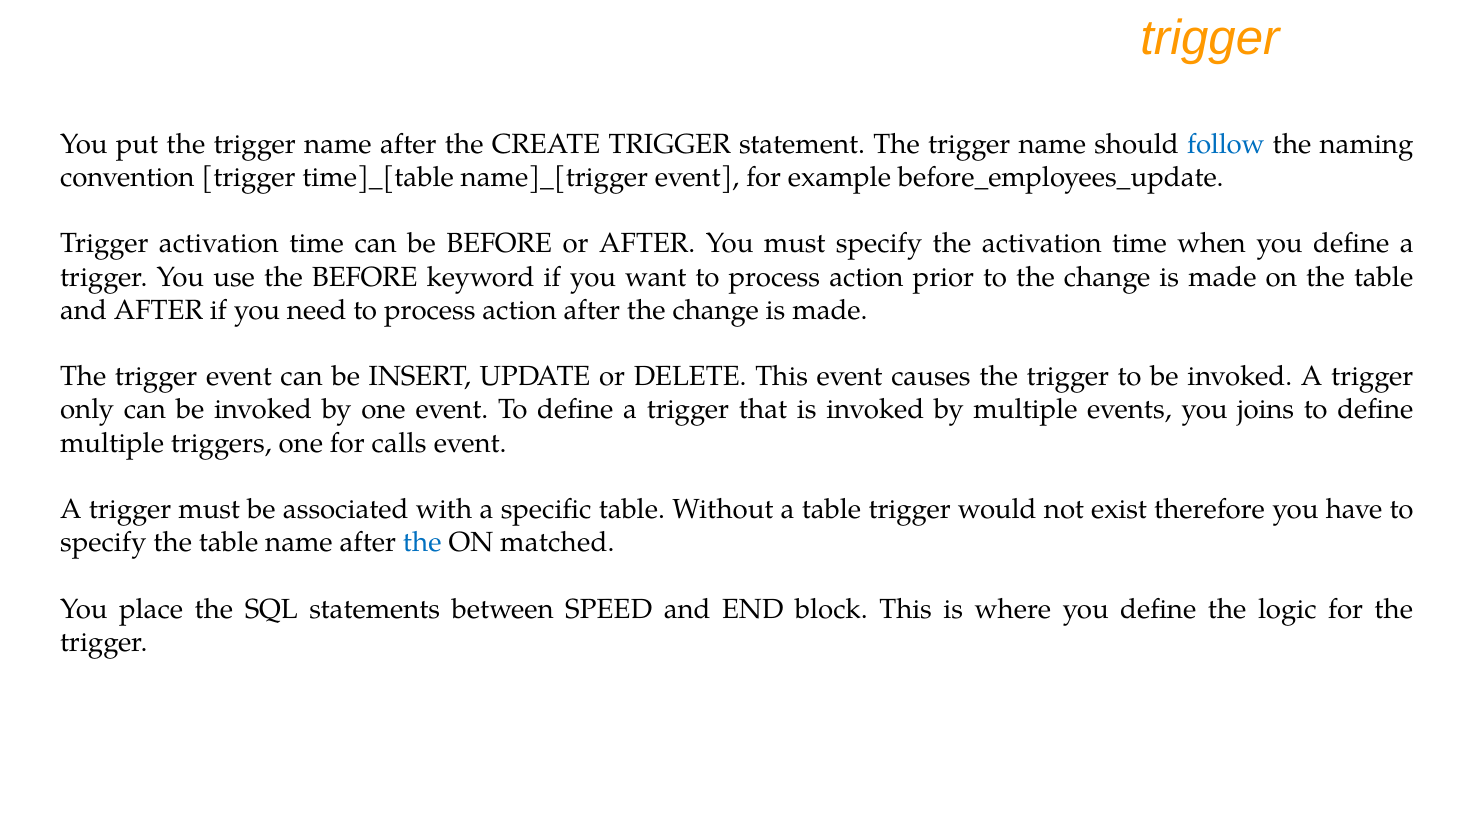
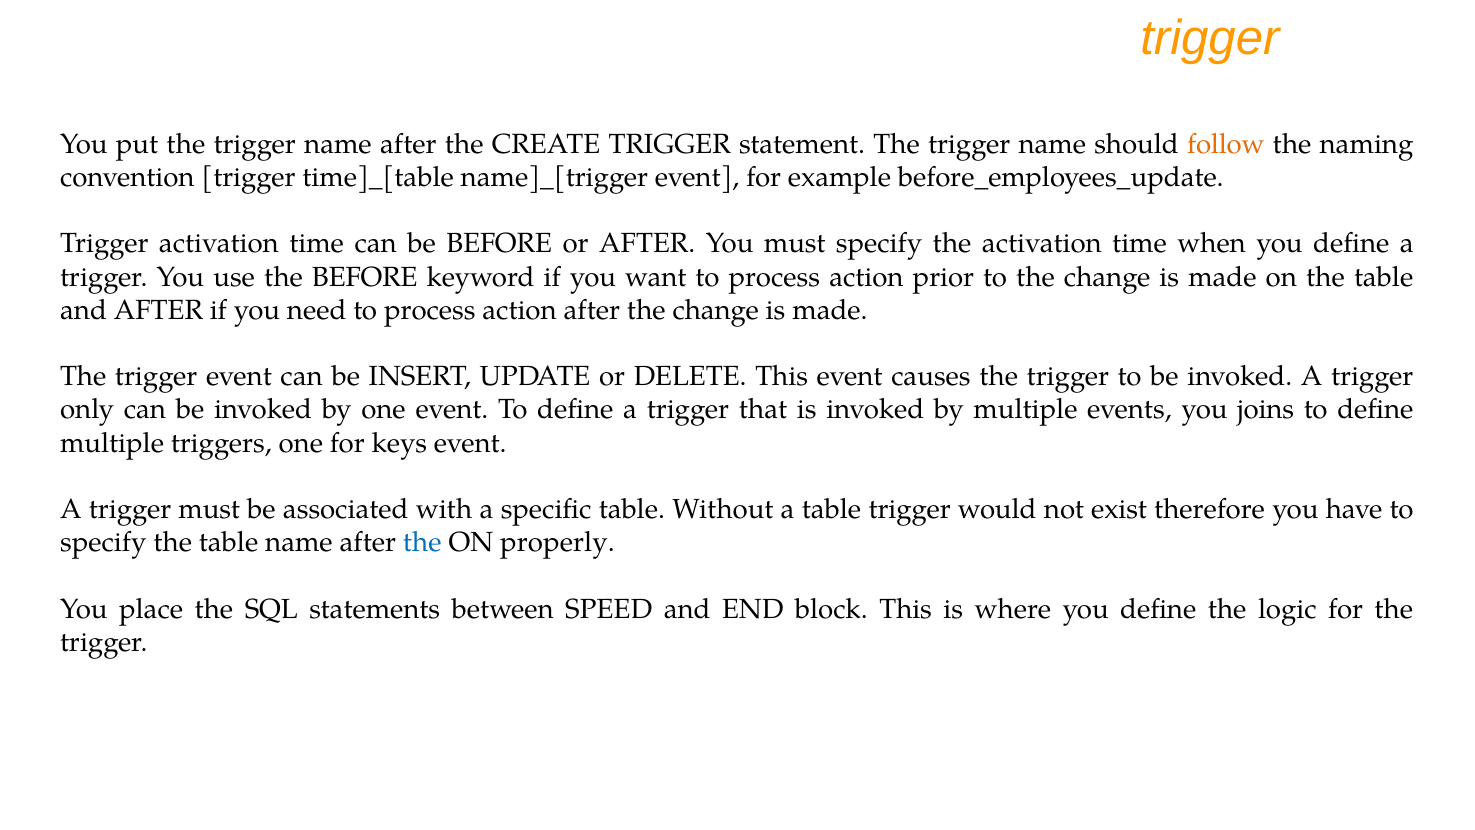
follow colour: blue -> orange (1226, 144)
calls: calls -> keys (399, 443)
matched: matched -> properly (557, 542)
